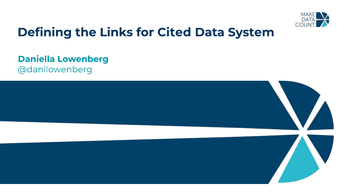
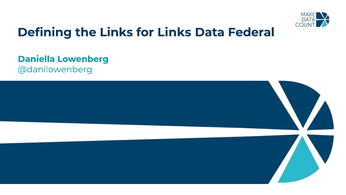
for Cited: Cited -> Links (174, 32)
System: System -> Federal (251, 32)
